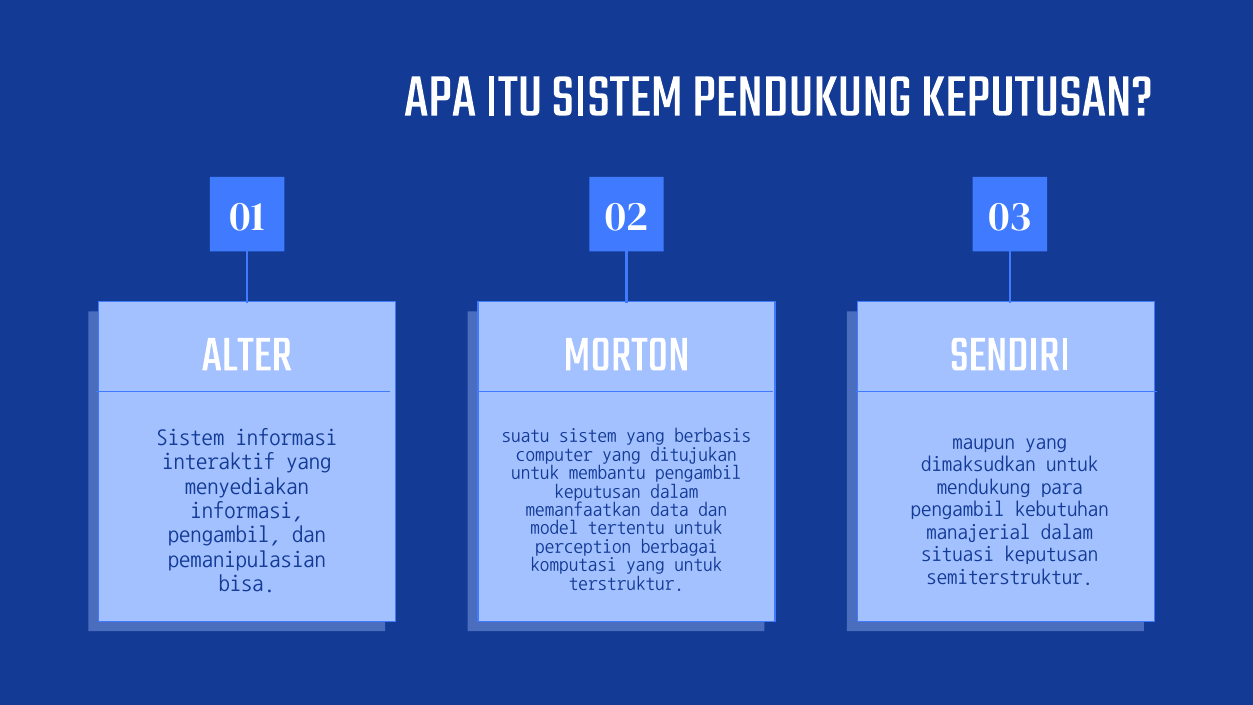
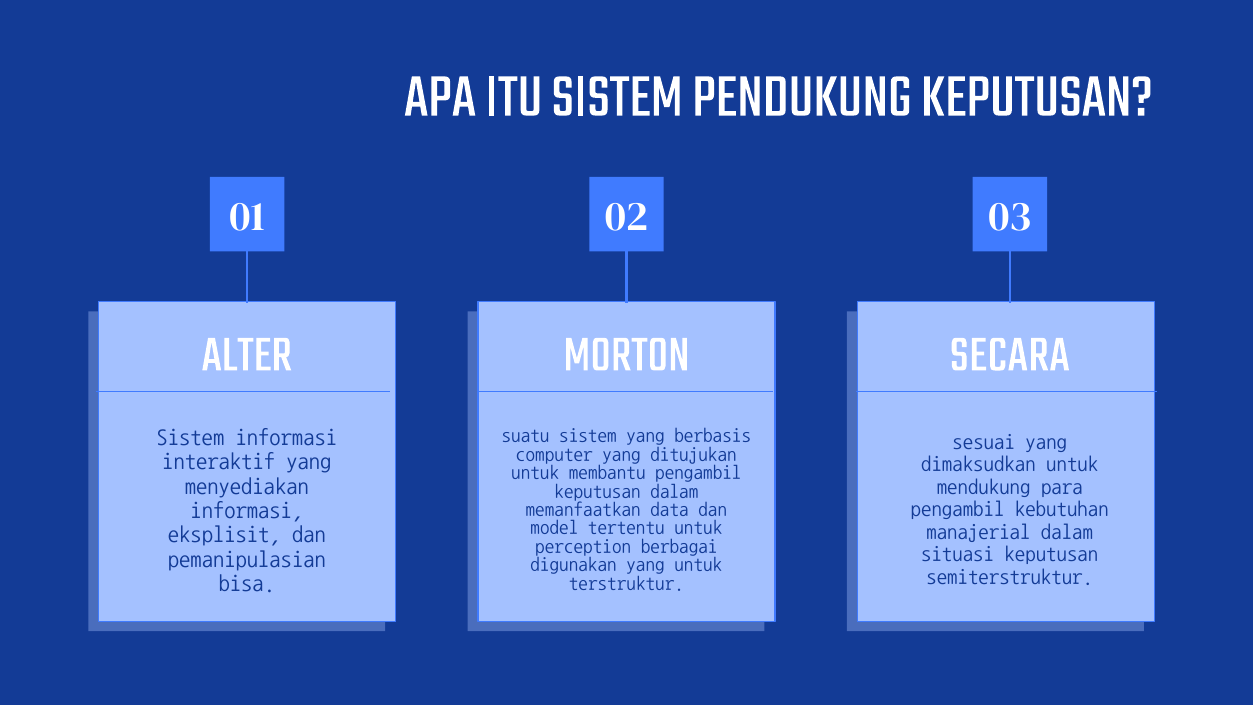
SENDIRI: SENDIRI -> SECARA (1010, 353)
maupun: maupun -> sesuai (984, 441)
pengambil: pengambil -> eksplisit (224, 534)
komputasi: komputasi -> digunakan (574, 564)
